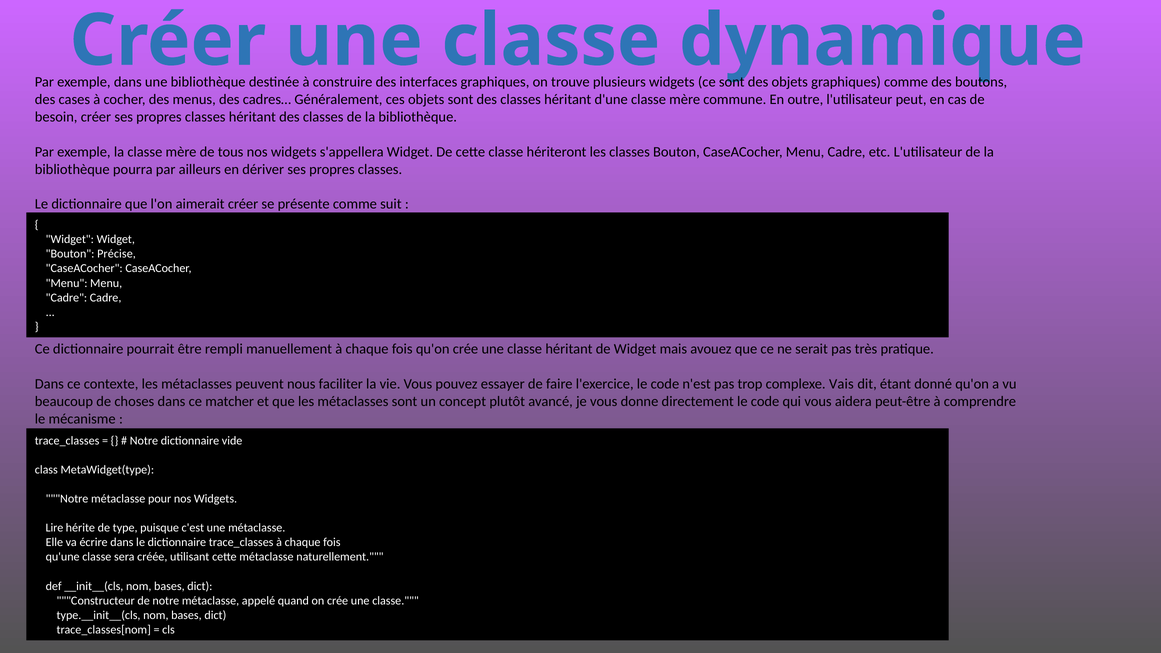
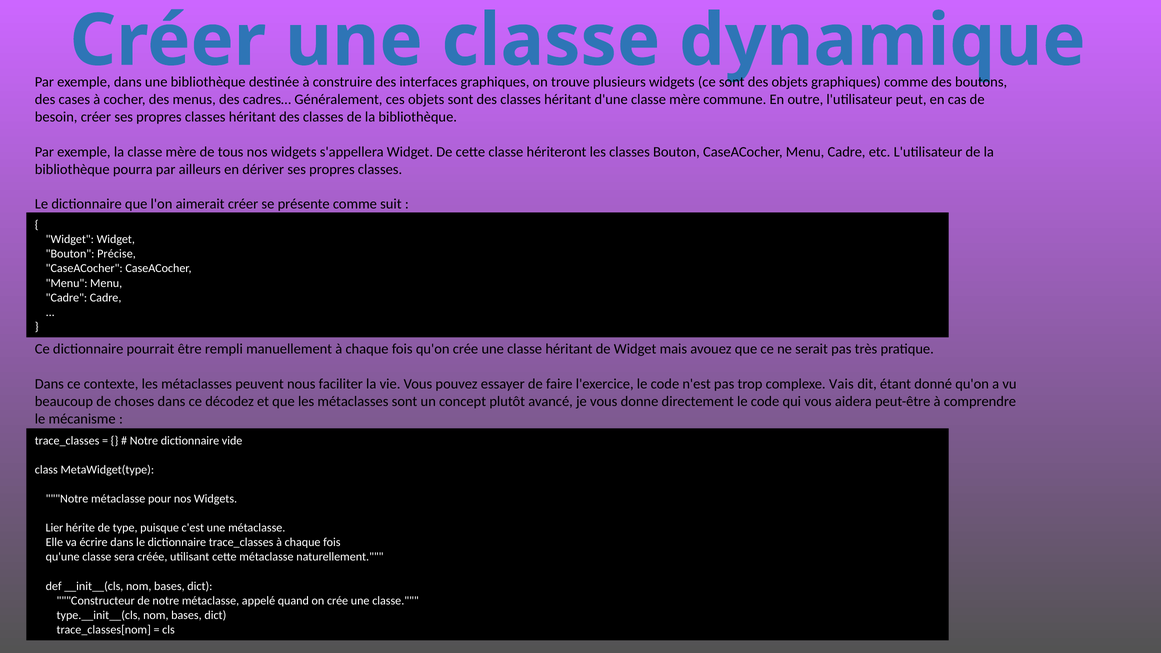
matcher: matcher -> décodez (230, 401)
Lire: Lire -> Lier (54, 528)
